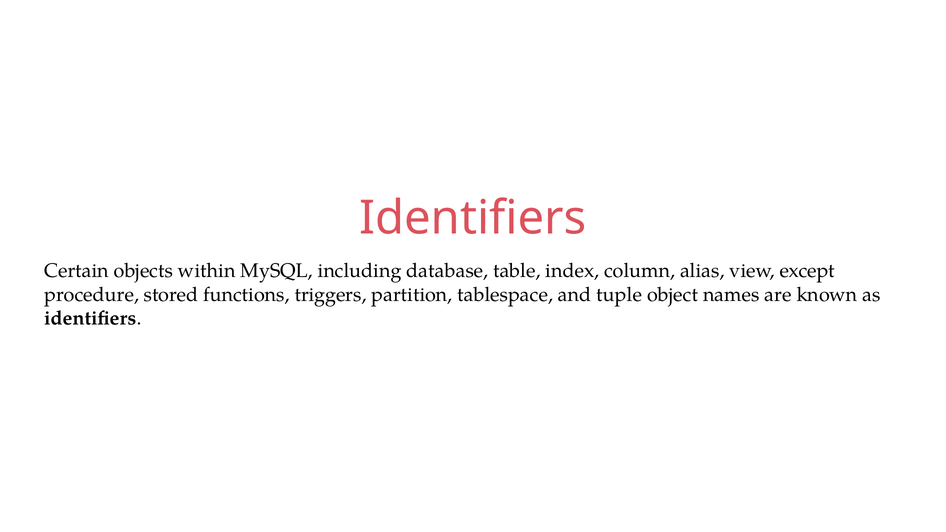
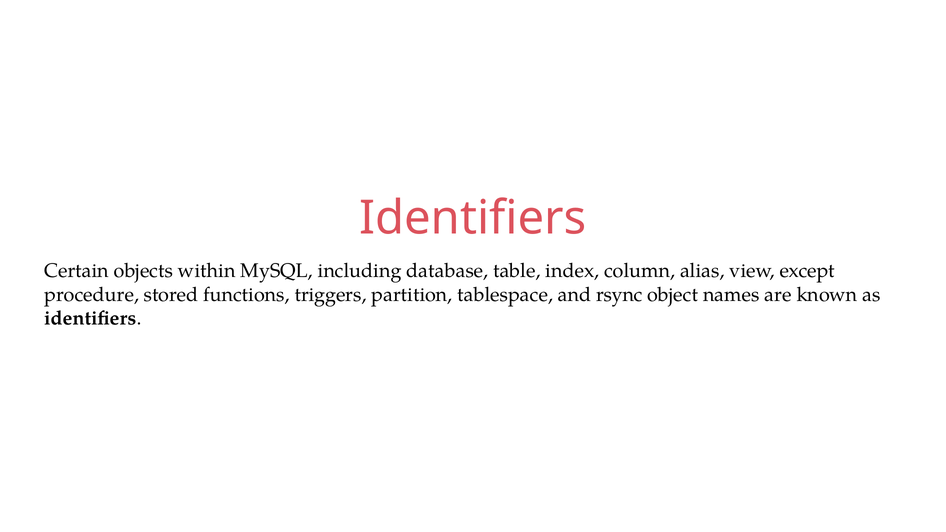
tuple: tuple -> rsync (619, 295)
